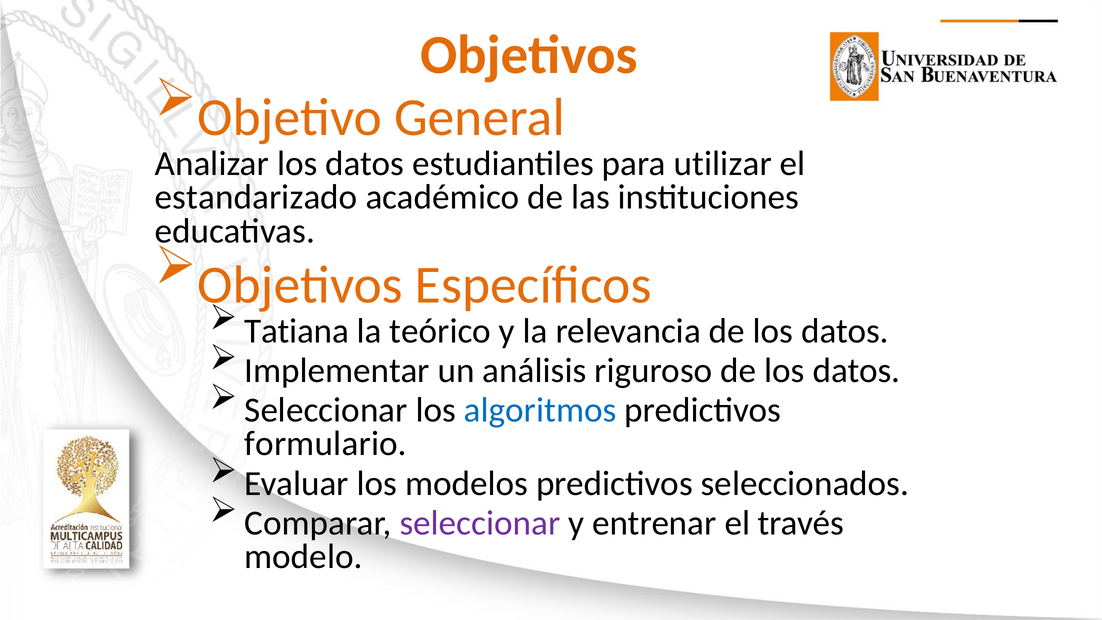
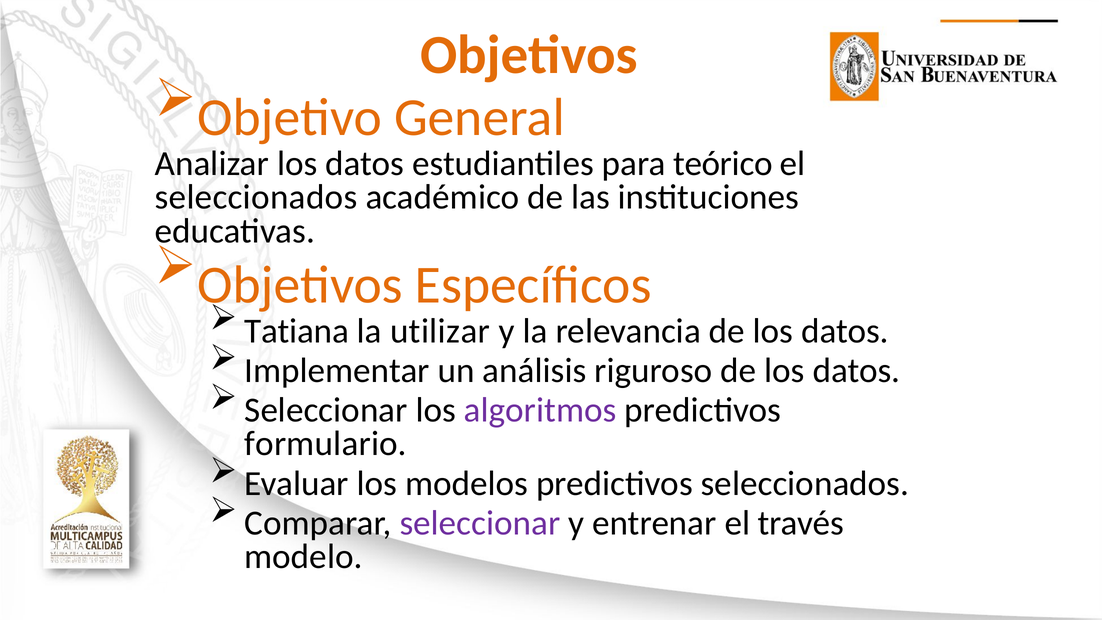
utilizar: utilizar -> teórico (723, 163)
estandarizado: estandarizado -> seleccionados (256, 197)
teórico: teórico -> utilizar (440, 331)
algoritmos colour: blue -> purple (540, 410)
